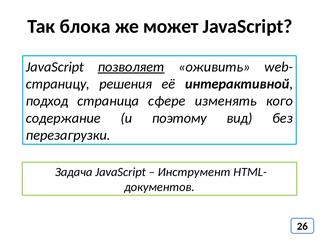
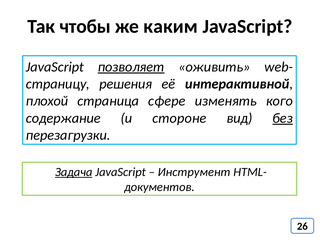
блока: блока -> чтобы (85, 26)
может: может -> каким (171, 26)
подход: подход -> плохой (47, 101)
поэтому: поэтому -> стороне (179, 118)
без underline: none -> present (283, 118)
Задача underline: none -> present (74, 172)
